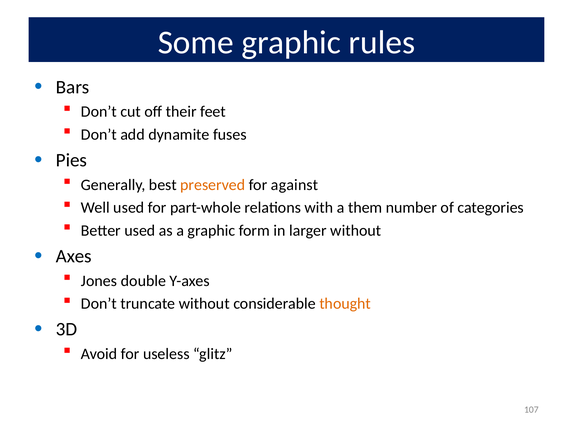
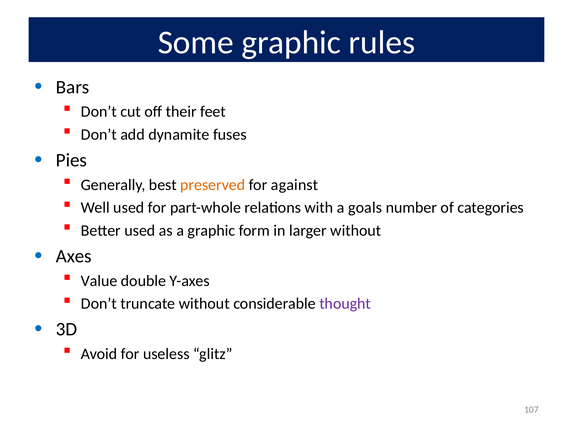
them: them -> goals (365, 208)
Jones: Jones -> Value (99, 281)
thought colour: orange -> purple (345, 304)
